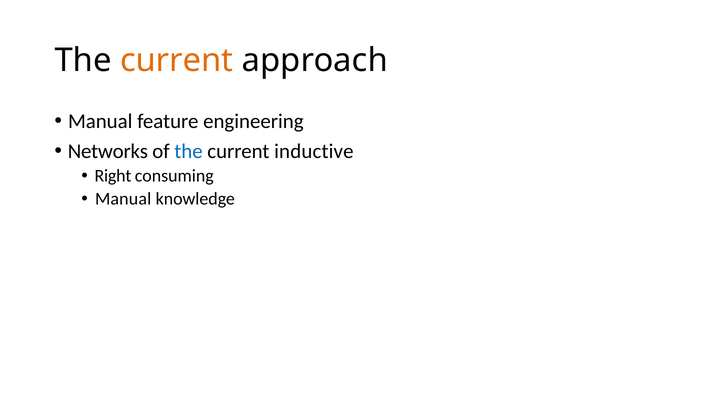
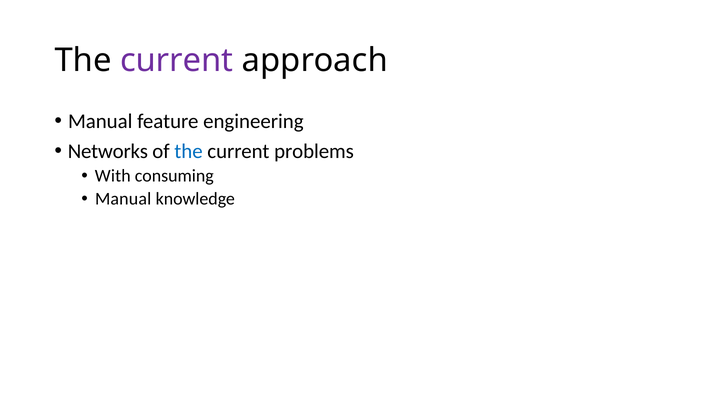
current colour: orange -> purple (177, 60)
inductive: inductive -> problems (314, 151)
Right: Right -> With (113, 176)
